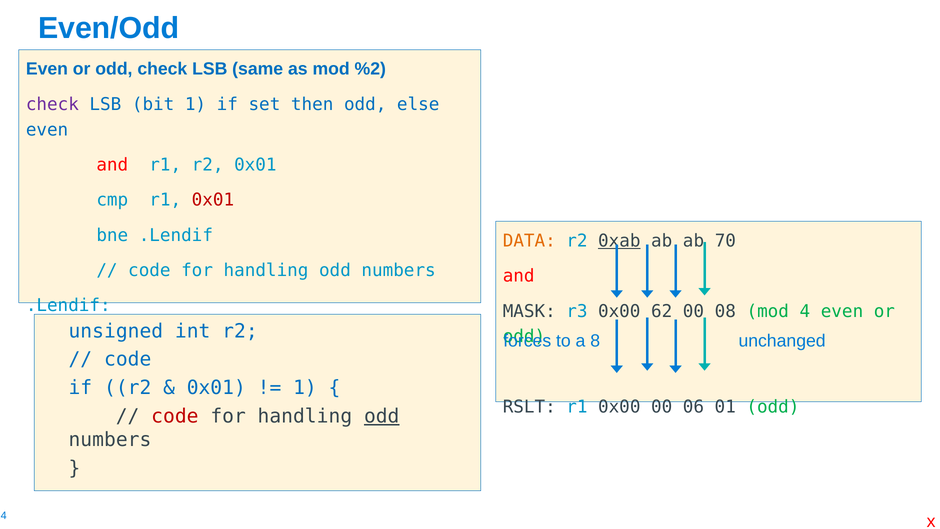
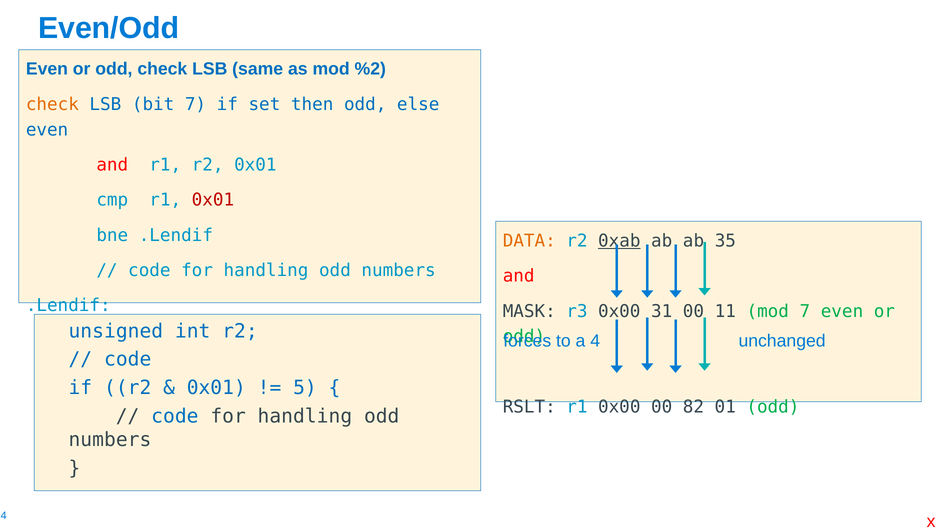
check colour: purple -> orange (52, 104)
bit 1: 1 -> 7 (196, 104)
70: 70 -> 35 (725, 241)
62: 62 -> 31 (662, 311)
08: 08 -> 11 (725, 311)
mod 4: 4 -> 7 (805, 311)
8: 8 -> 4 (595, 341)
1: 1 -> 5 (305, 388)
06: 06 -> 82 (693, 407)
code colour: red -> blue (175, 416)
odd underline: present -> none (382, 416)
